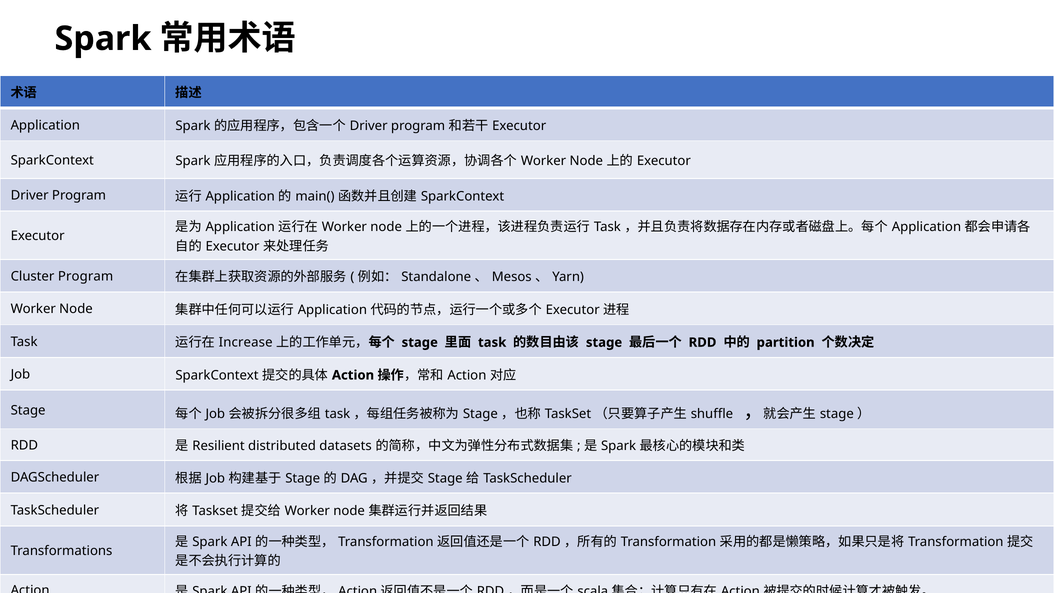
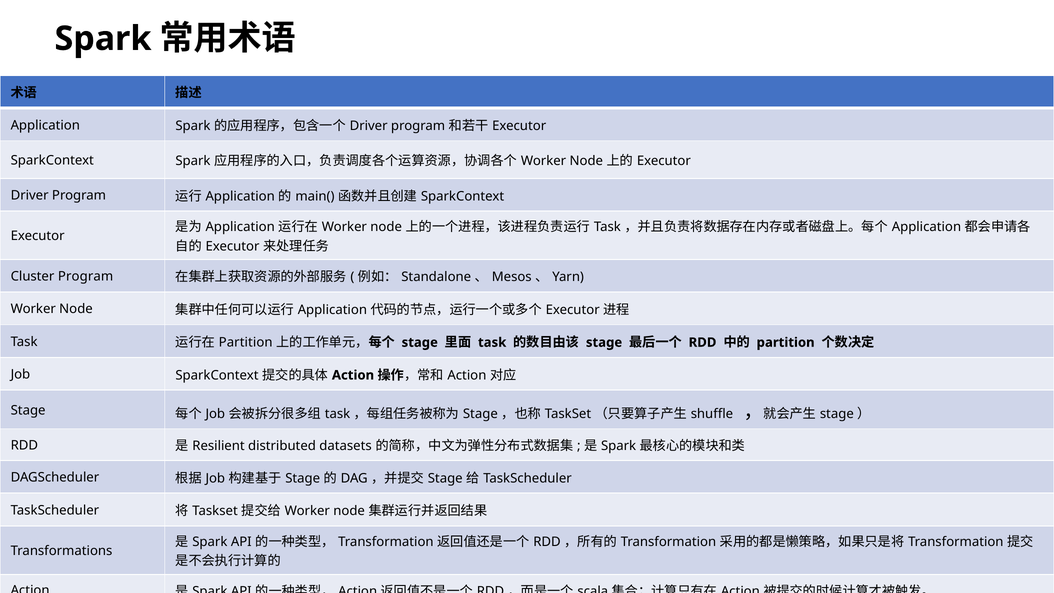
Increase: Increase -> Partition (246, 342)
